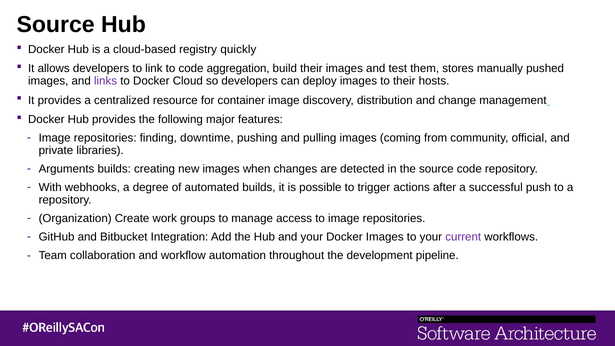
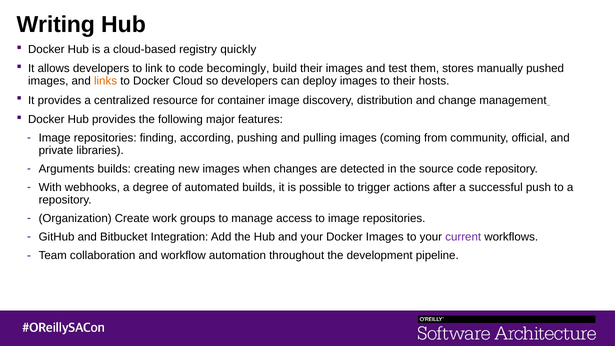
Source: Source -> Writing (56, 25)
aggregation: aggregation -> becomingly (238, 69)
links colour: purple -> orange (106, 81)
downtime: downtime -> according (207, 138)
